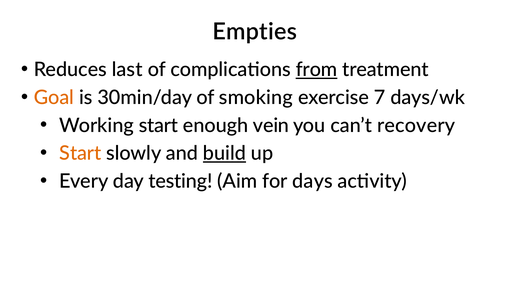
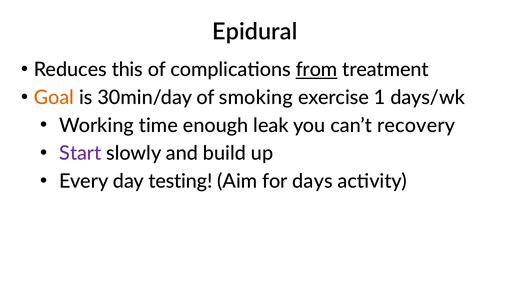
Empties: Empties -> Epidural (255, 32)
last: last -> this (127, 70)
7: 7 -> 1 (380, 97)
Working start: start -> time (158, 125)
vein: vein -> leak (271, 125)
Start colour: orange -> purple (80, 153)
build underline: present -> none (224, 153)
